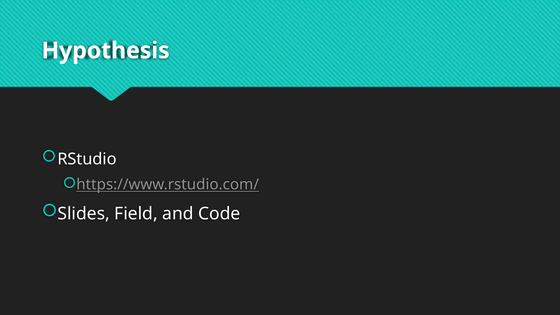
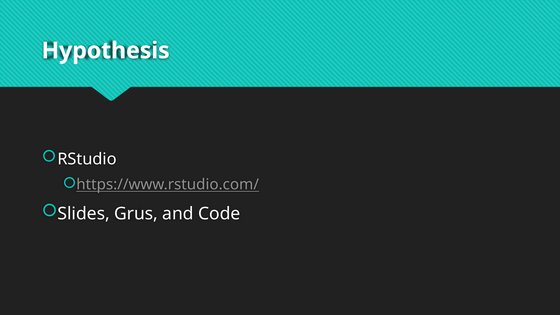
Field: Field -> Grus (136, 214)
